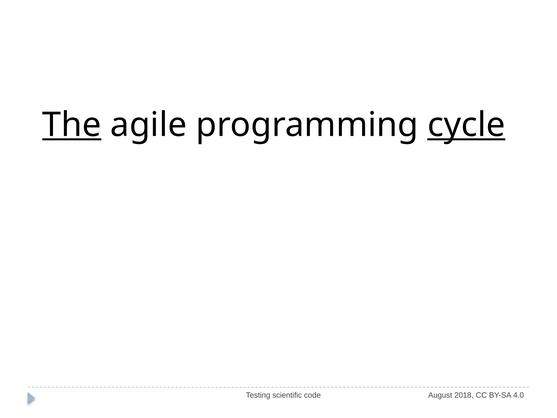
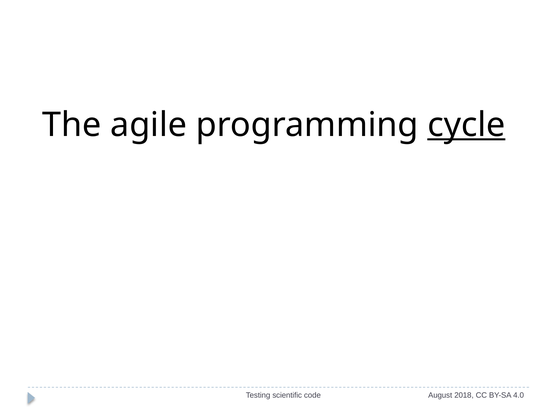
The underline: present -> none (72, 125)
